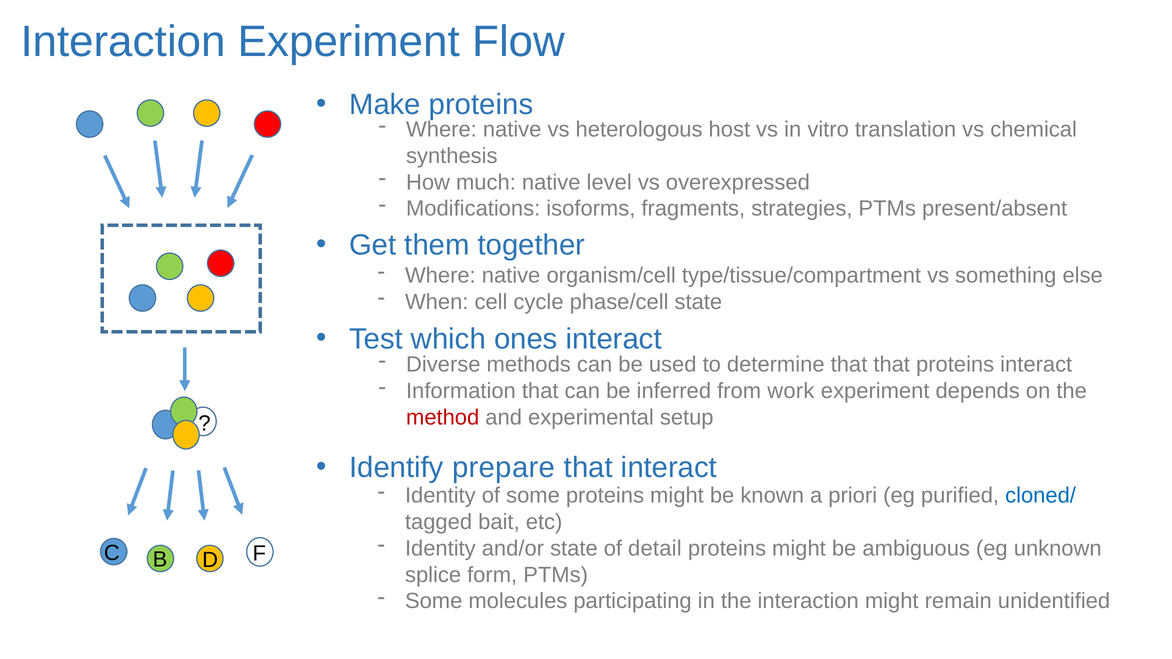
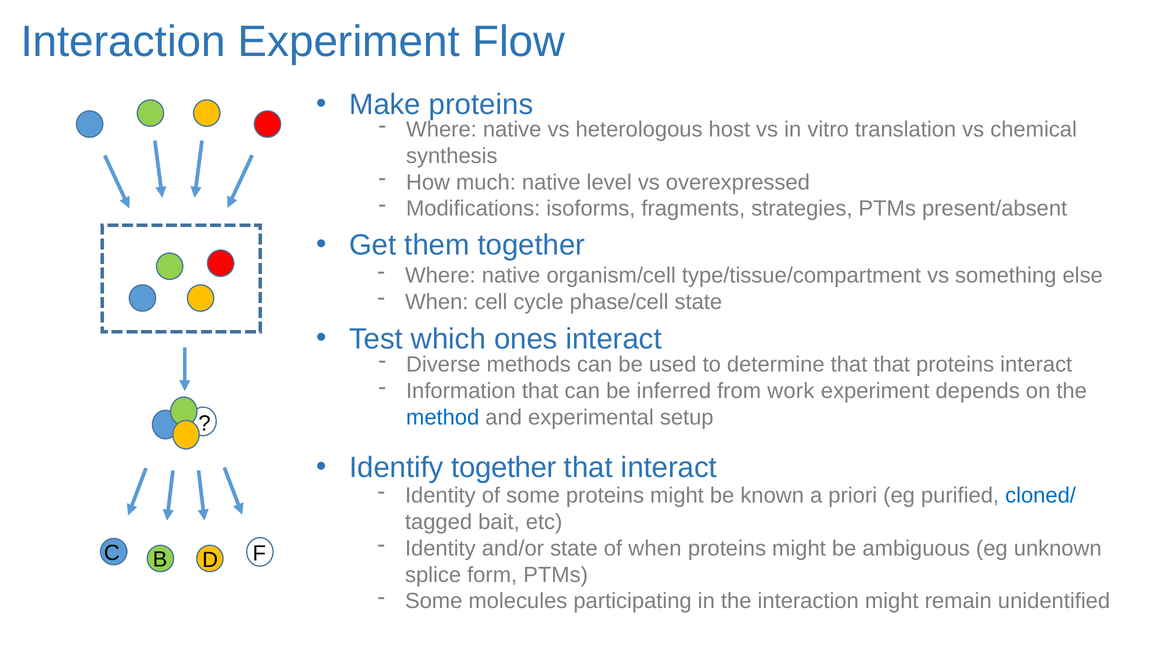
method colour: red -> blue (443, 418)
Identify prepare: prepare -> together (504, 468)
of detail: detail -> when (655, 549)
